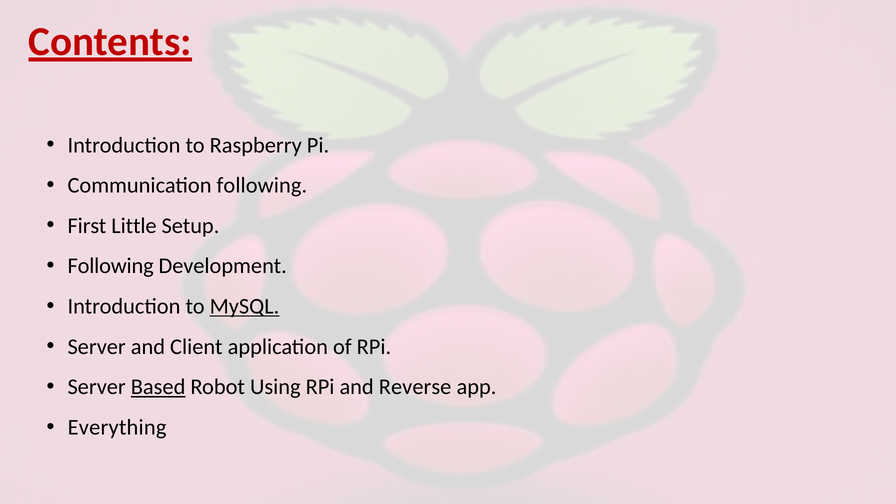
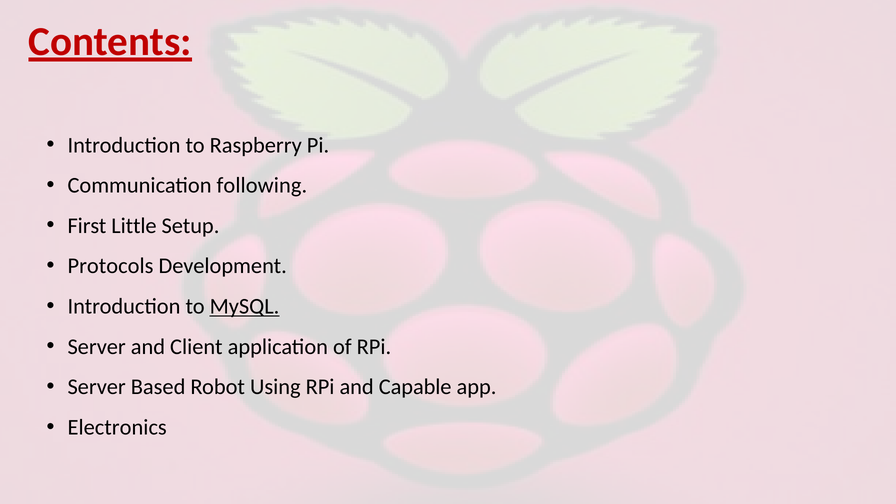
Following: Following -> Protocols (110, 266)
Based underline: present -> none (158, 387)
Reverse: Reverse -> Capable (415, 387)
Everything: Everything -> Electronics (117, 427)
